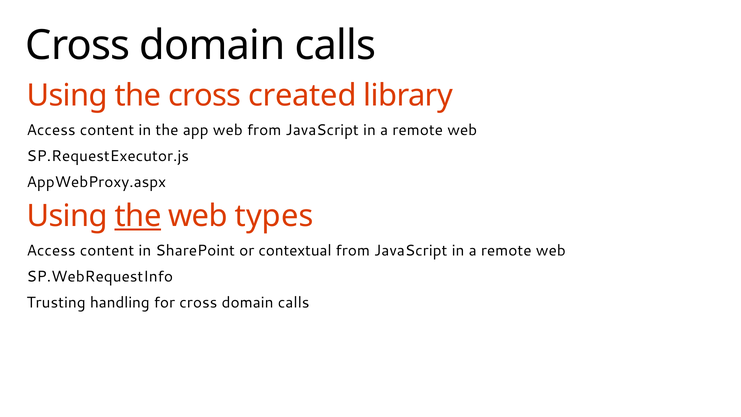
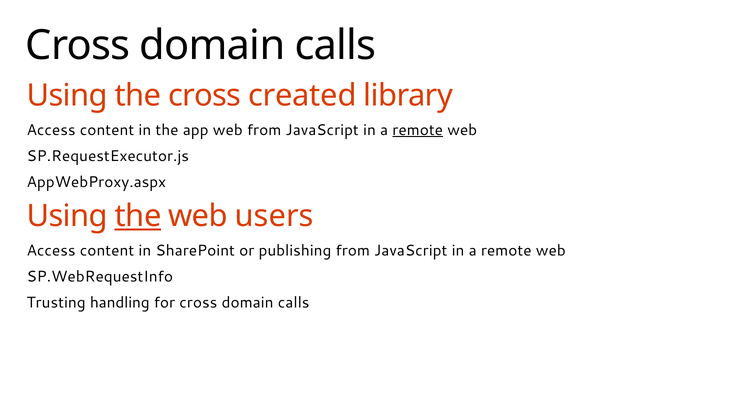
remote underline: none -> present (418, 130)
types: types -> users (274, 216)
contextual: contextual -> publishing (295, 250)
